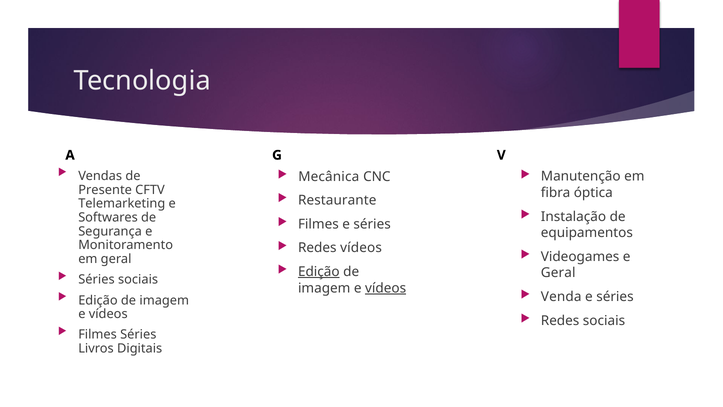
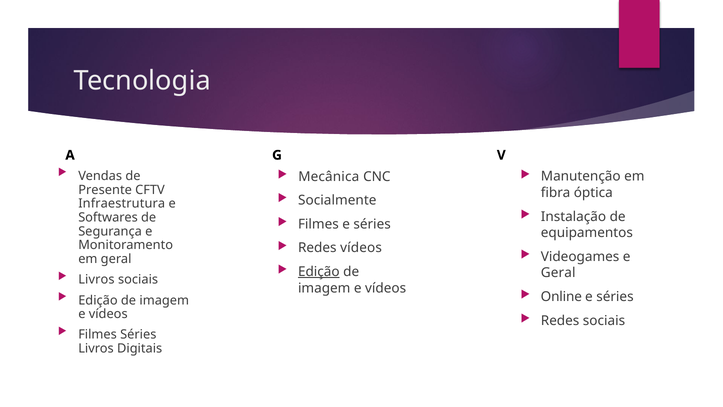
Restaurante: Restaurante -> Socialmente (337, 200)
Telemarketing: Telemarketing -> Infraestrutura (122, 204)
Séries: Séries -> Livros (96, 279)
vídeos underline: present -> none (386, 288)
Venda: Venda -> Online (561, 297)
